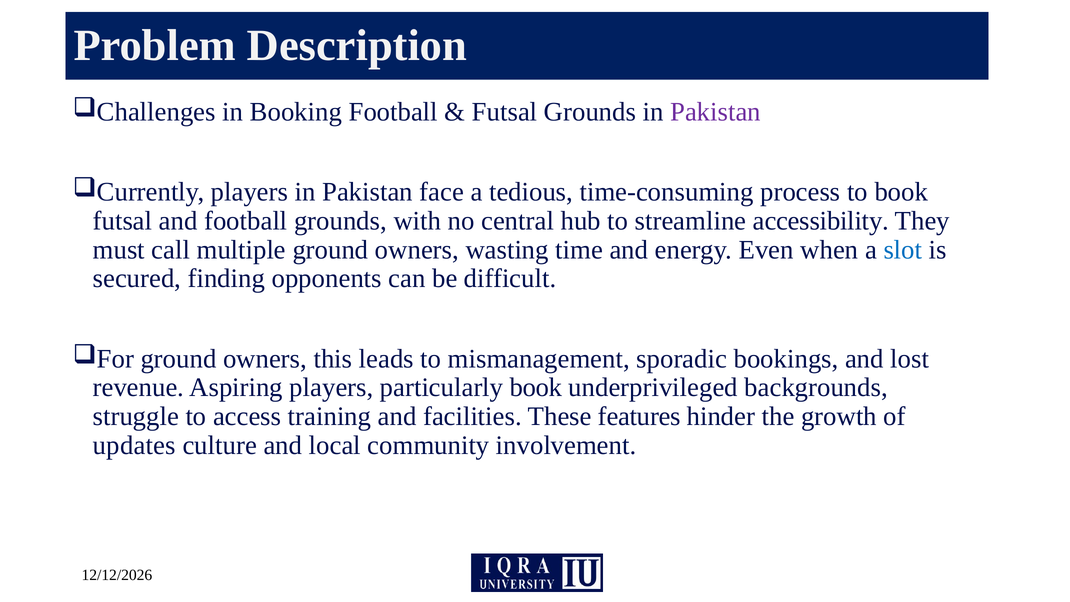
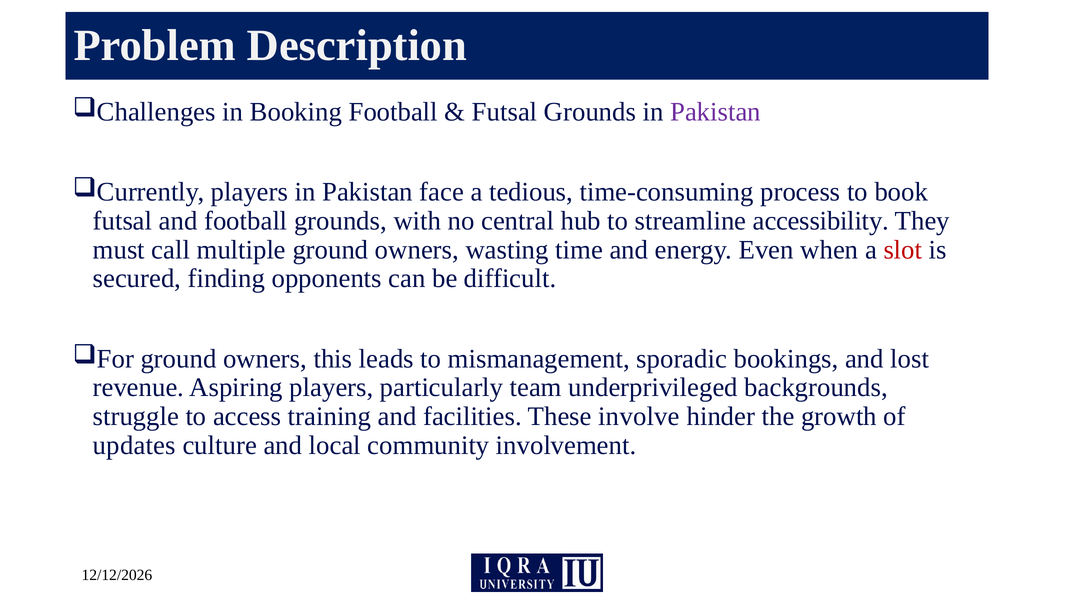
slot colour: blue -> red (903, 250)
particularly book: book -> team (536, 387)
features: features -> involve (639, 416)
